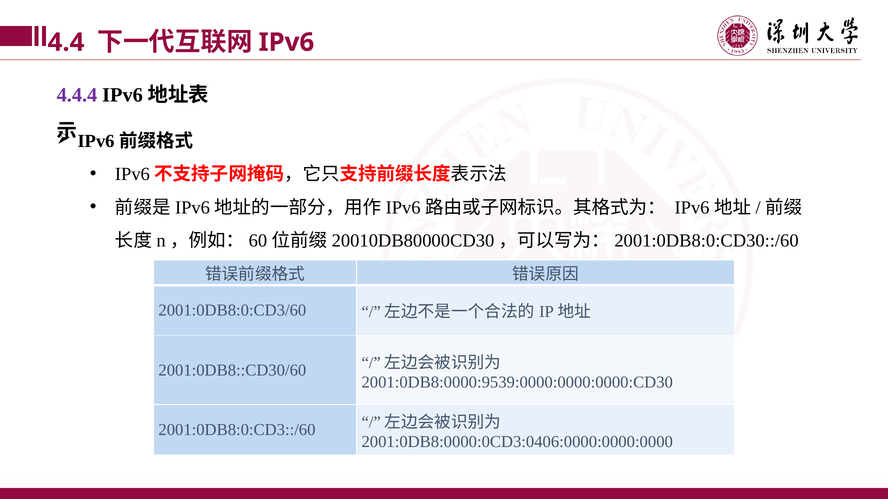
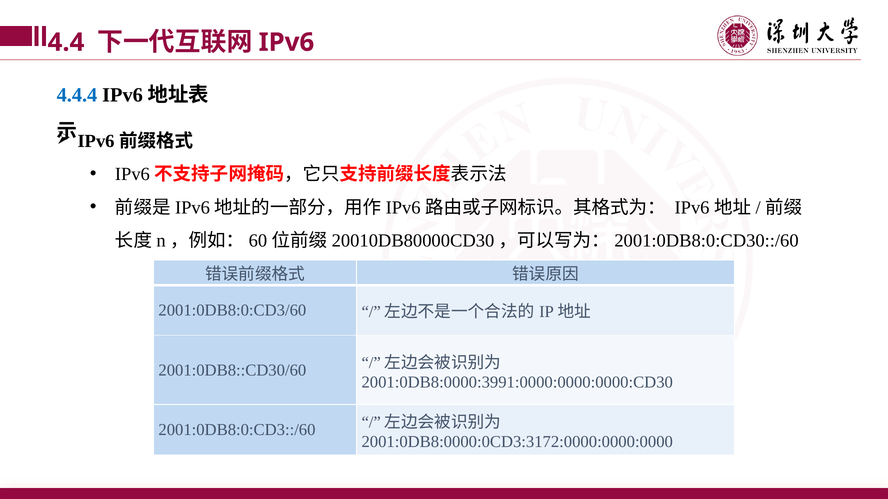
4.4.4 colour: purple -> blue (77, 95)
2001:0DB8:0000:9539:0000:0000:0000:CD30: 2001:0DB8:0000:9539:0000:0000:0000:CD30 -> 2001:0DB8:0000:3991:0000:0000:0000:CD30 (517, 383)
2001:0DB8:0000:0CD3:0406:0000:0000:0000: 2001:0DB8:0000:0CD3:0406:0000:0000:0000 -> 2001:0DB8:0000:0CD3:3172:0000:0000:0000 (517, 442)
